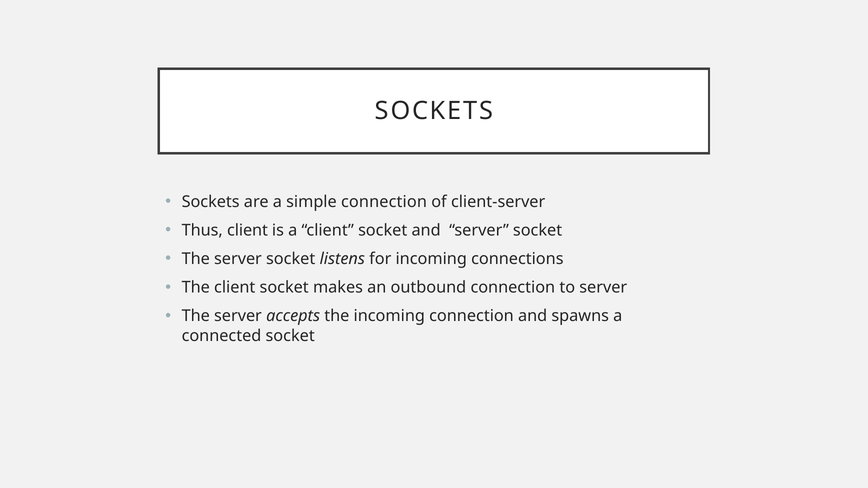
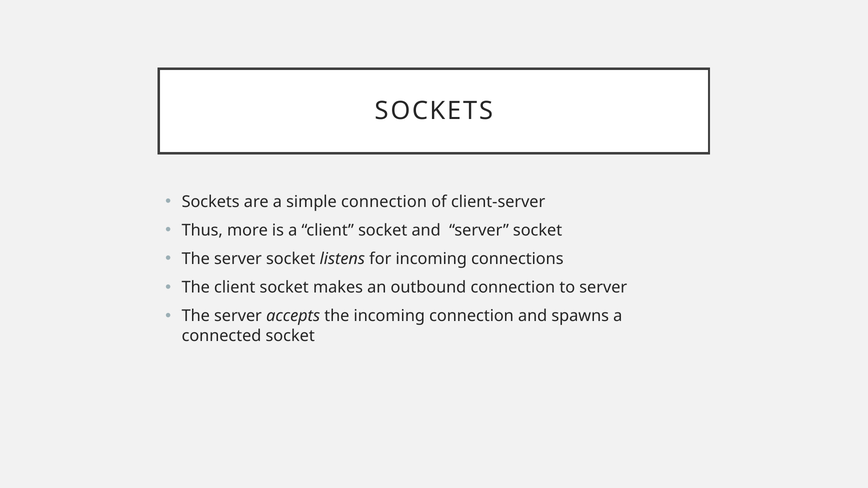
Thus client: client -> more (247, 231)
